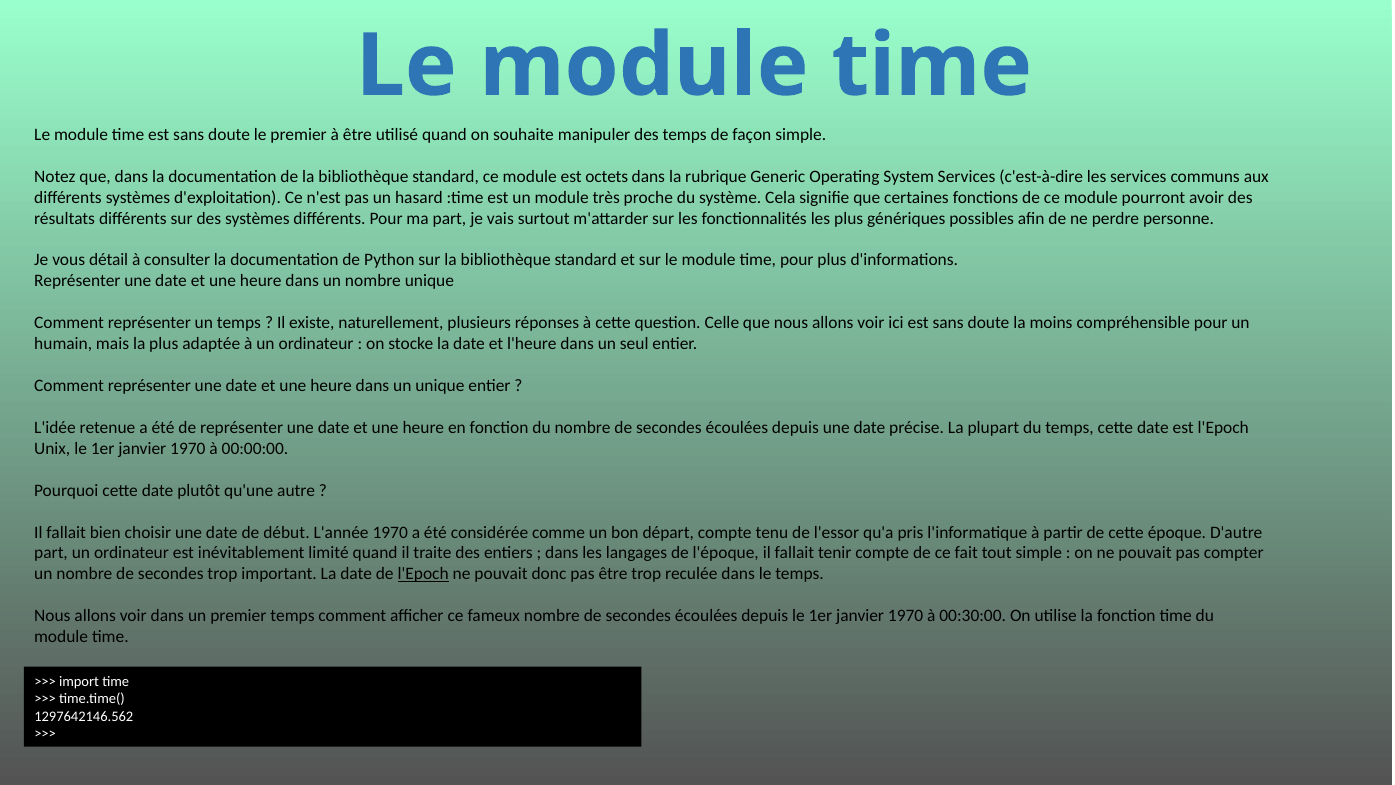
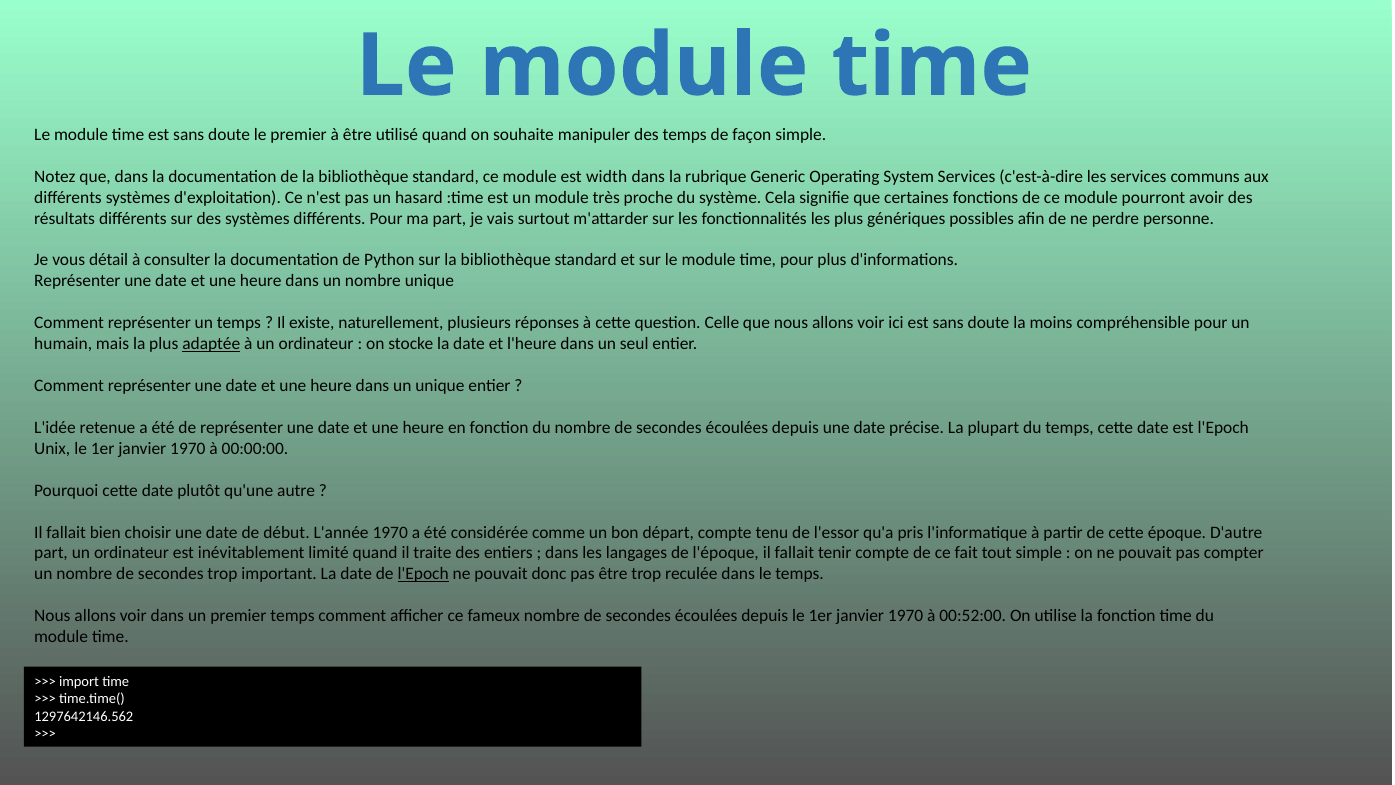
octets: octets -> width (607, 176)
adaptée underline: none -> present (211, 344)
00:30:00: 00:30:00 -> 00:52:00 (973, 616)
